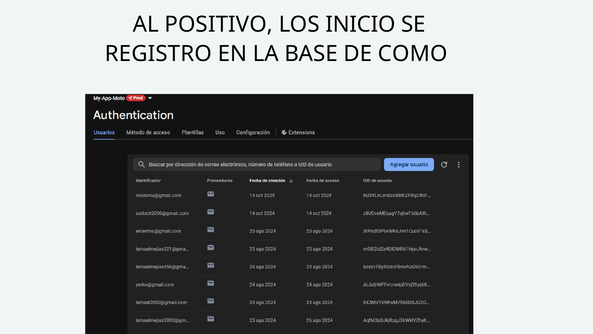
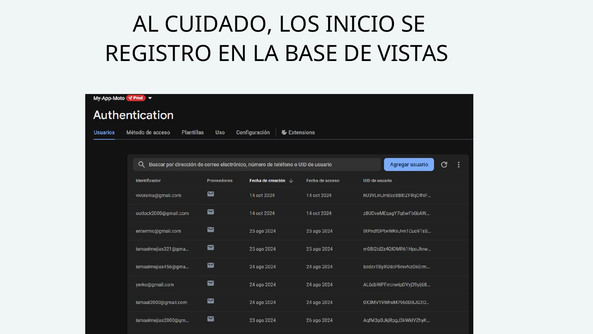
POSITIVO: POSITIVO -> CUIDADO (219, 25)
COMO: COMO -> VISTAS (413, 54)
